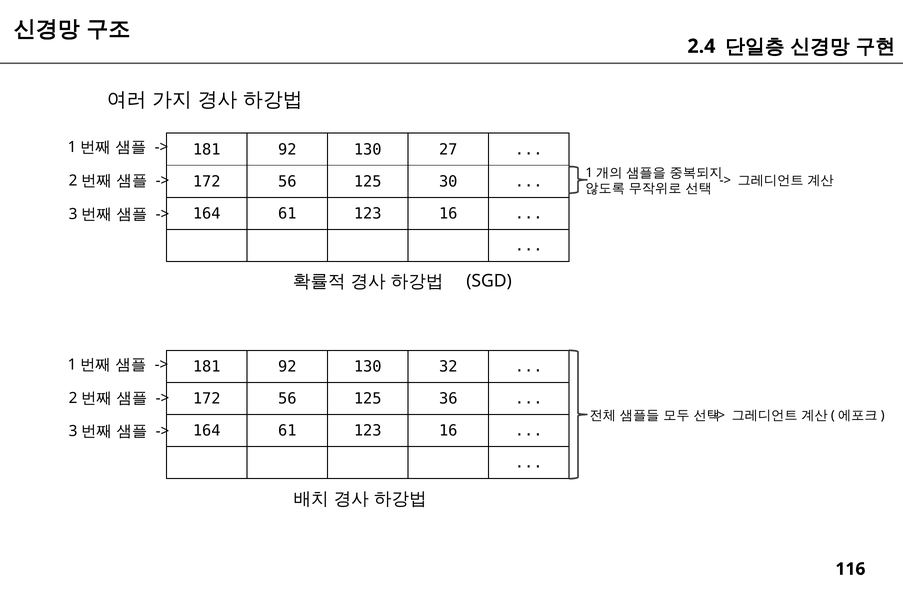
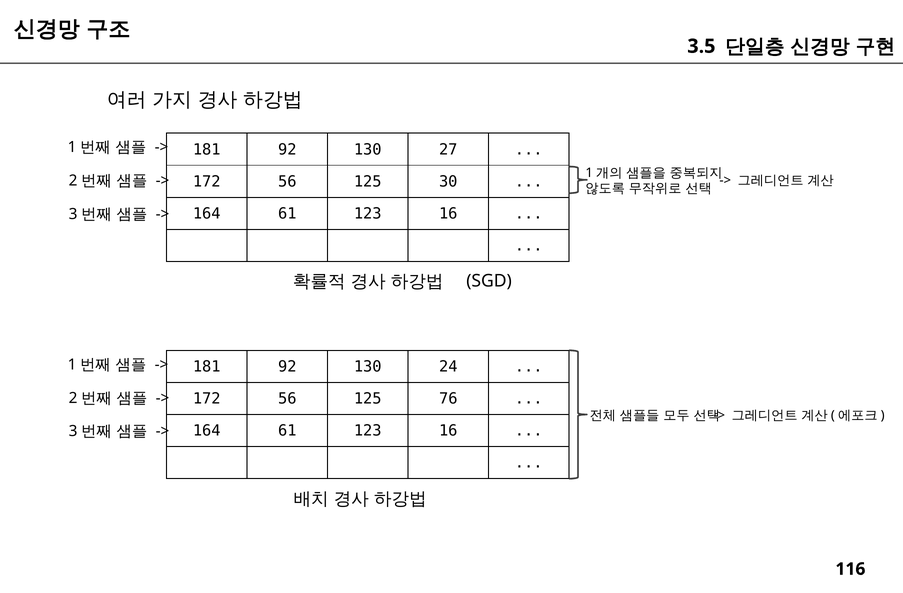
2.4: 2.4 -> 3.5 (701, 46)
32: 32 -> 24 (448, 367)
36: 36 -> 76 (448, 399)
